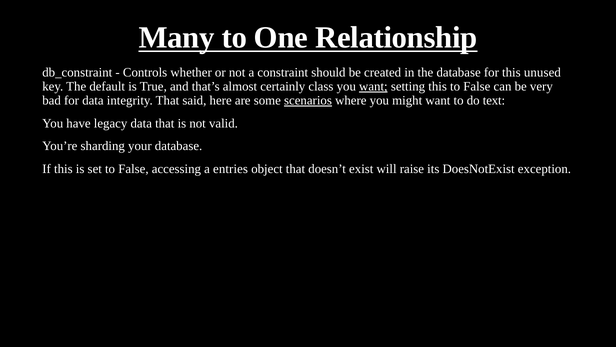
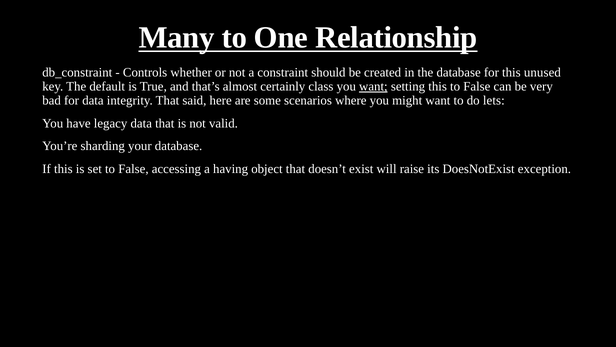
scenarios underline: present -> none (308, 100)
text: text -> lets (494, 100)
entries: entries -> having (231, 169)
